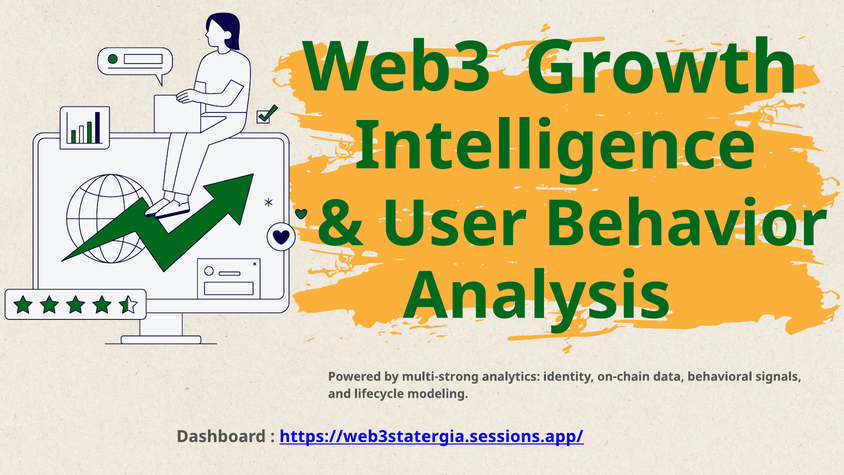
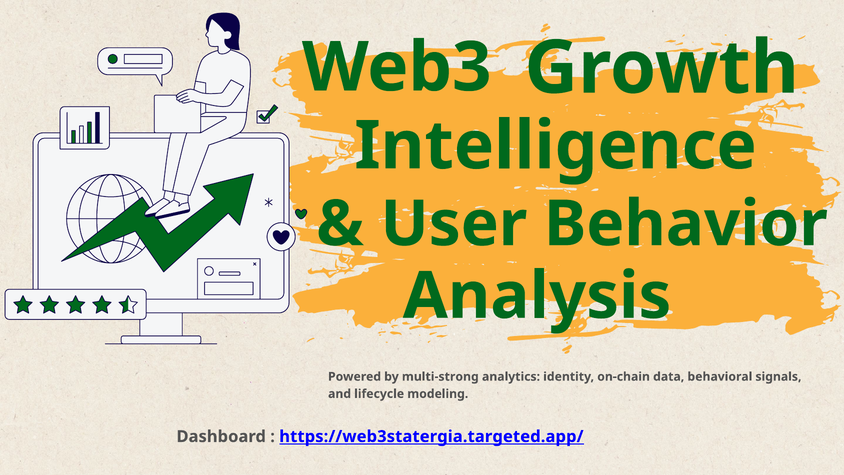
https://web3statergia.sessions.app/: https://web3statergia.sessions.app/ -> https://web3statergia.targeted.app/ (431, 436)
